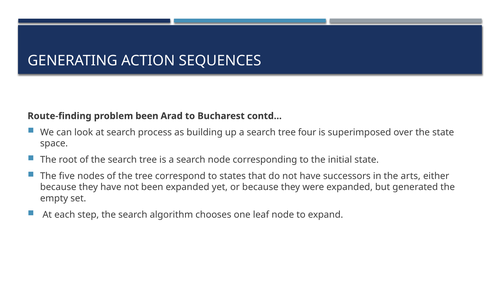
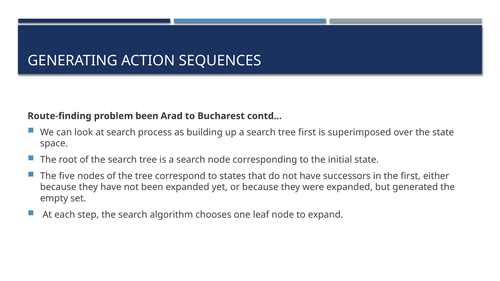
tree four: four -> first (307, 132)
the arts: arts -> first (411, 176)
